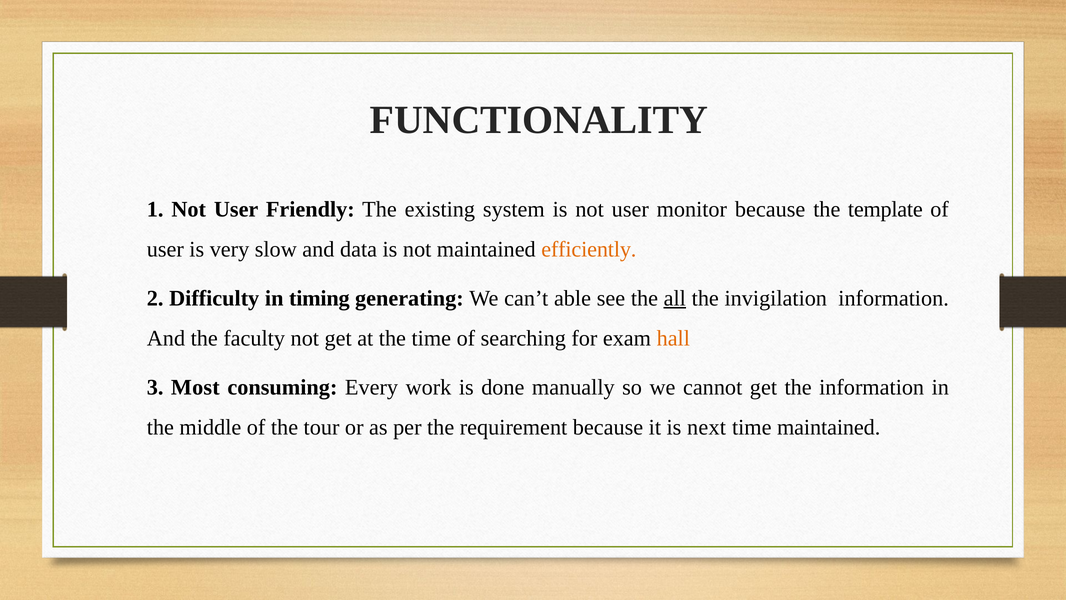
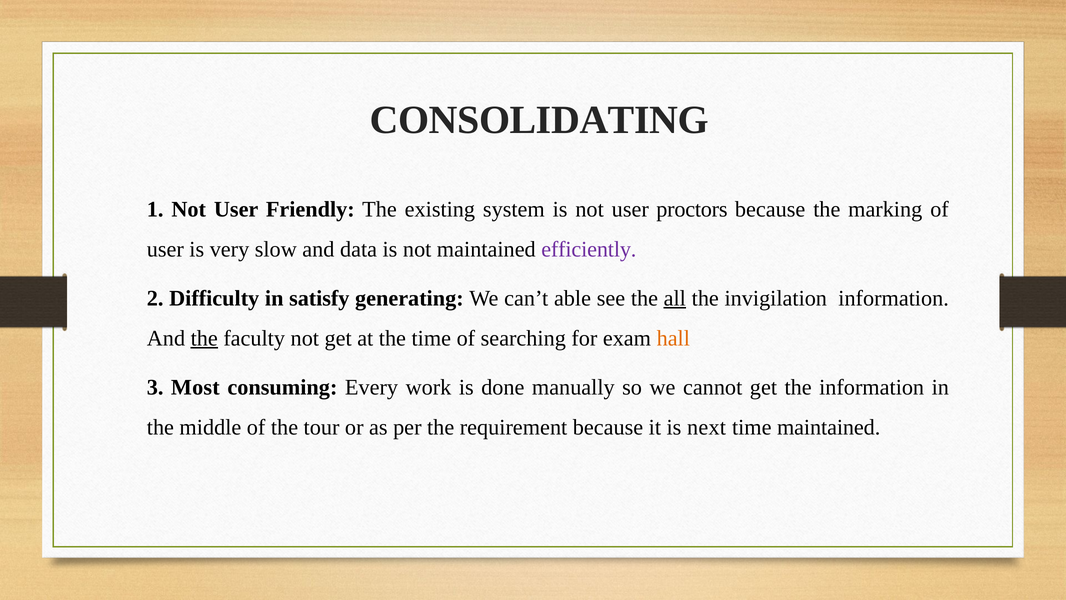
FUNCTIONALITY: FUNCTIONALITY -> CONSOLIDATING (539, 120)
monitor: monitor -> proctors (692, 209)
template: template -> marking (885, 209)
efficiently colour: orange -> purple (589, 249)
timing: timing -> satisfy (319, 298)
the underline: none -> present (204, 338)
